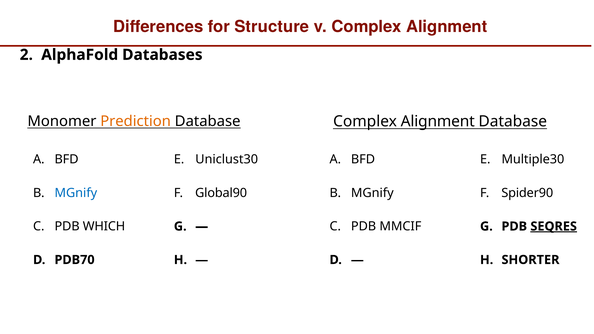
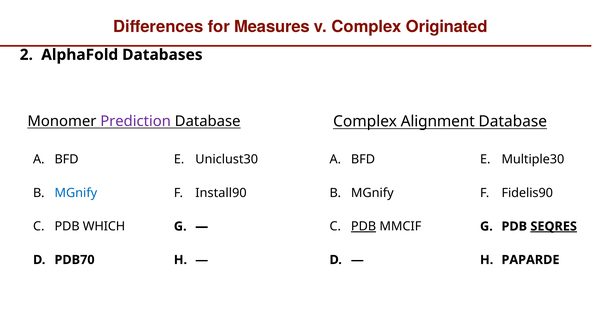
Structure: Structure -> Measures (272, 27)
v Complex Alignment: Alignment -> Originated (447, 27)
Prediction colour: orange -> purple (136, 121)
Global90: Global90 -> Install90 (221, 193)
Spider90: Spider90 -> Fidelis90 (527, 193)
PDB underline: none -> present (364, 226)
SHORTER: SHORTER -> PAPARDE (531, 260)
